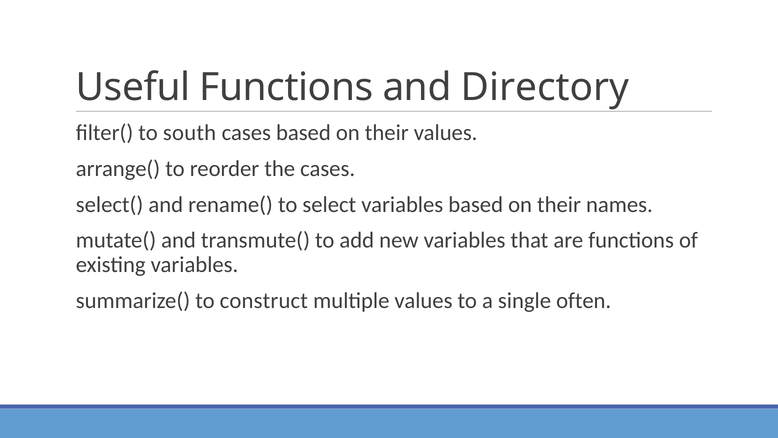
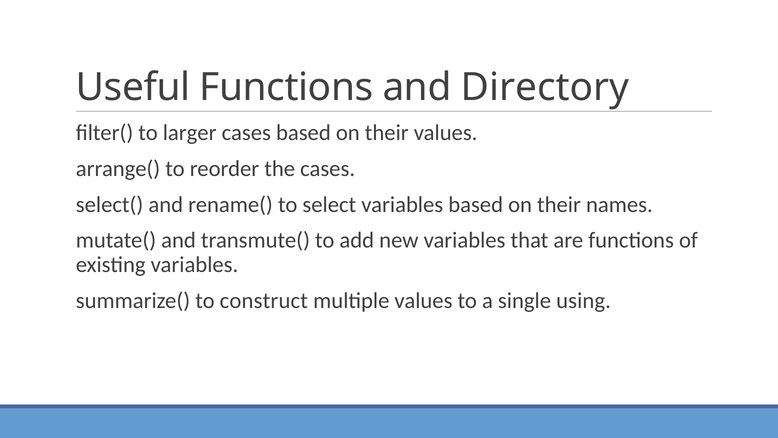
south: south -> larger (190, 133)
often: often -> using (584, 300)
